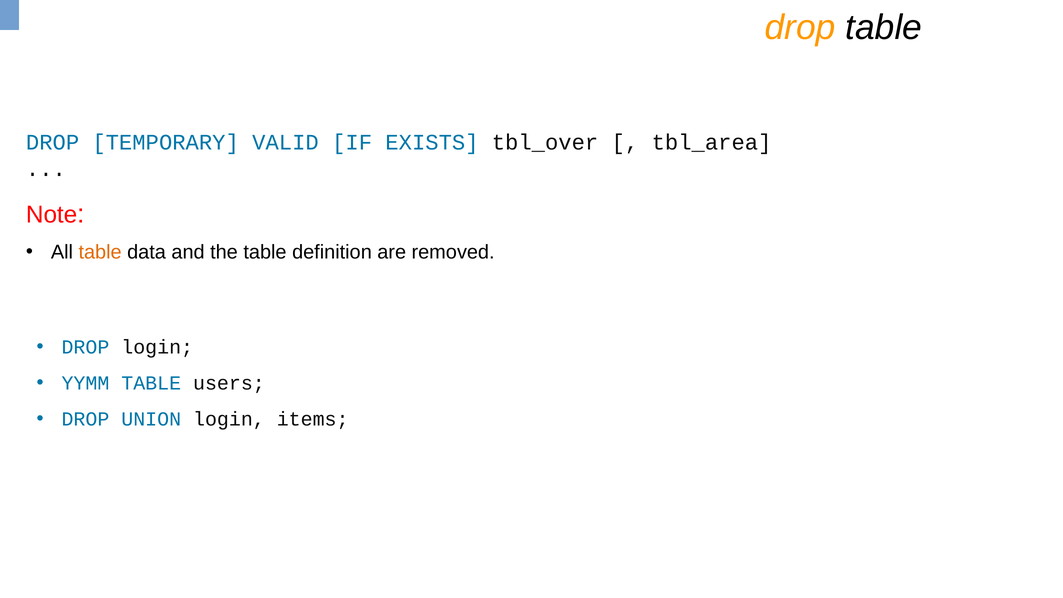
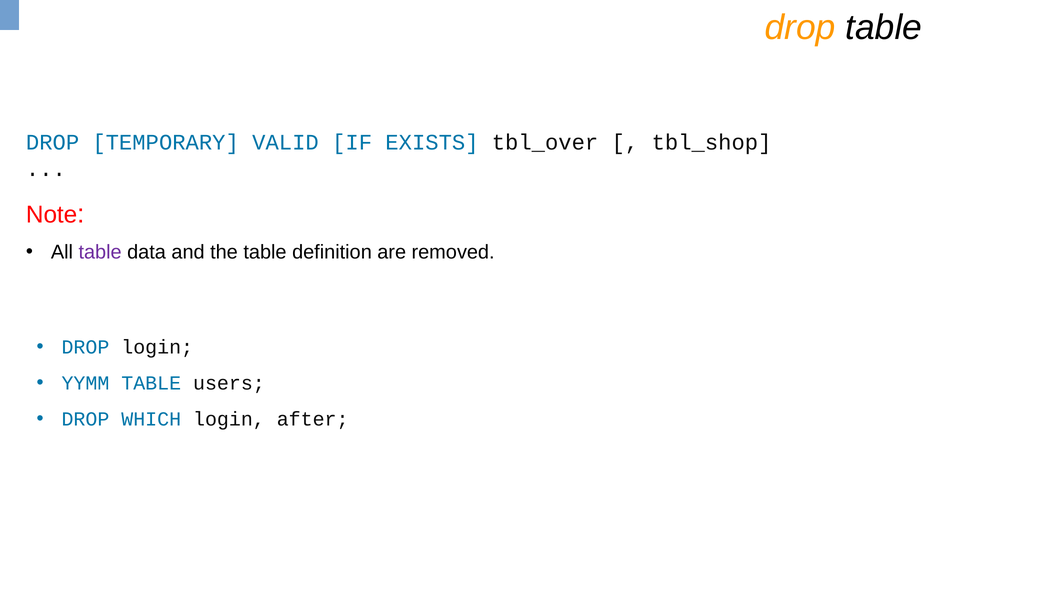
tbl_area: tbl_area -> tbl_shop (712, 142)
table colour: orange -> purple (100, 252)
UNION: UNION -> WHICH (151, 419)
items: items -> after (313, 419)
